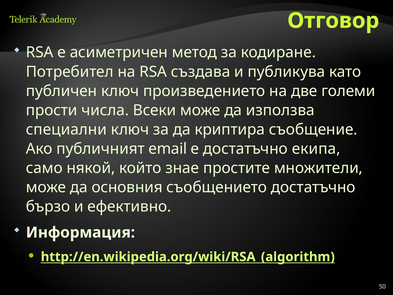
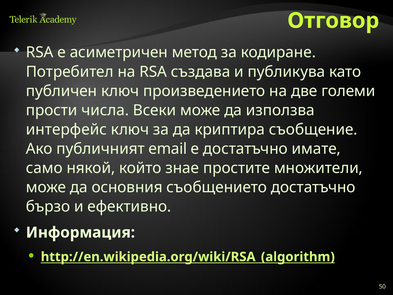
специални: специални -> интерфейс (66, 129)
екипа: екипа -> имате (316, 149)
